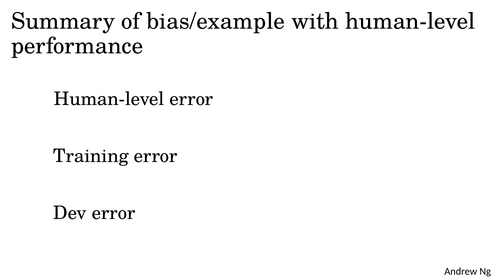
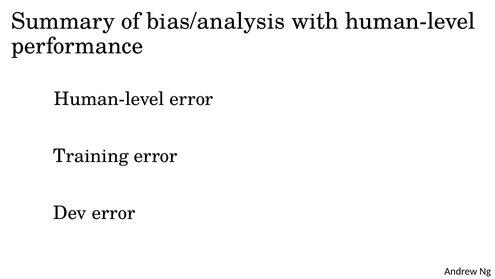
bias/example: bias/example -> bias/analysis (216, 21)
